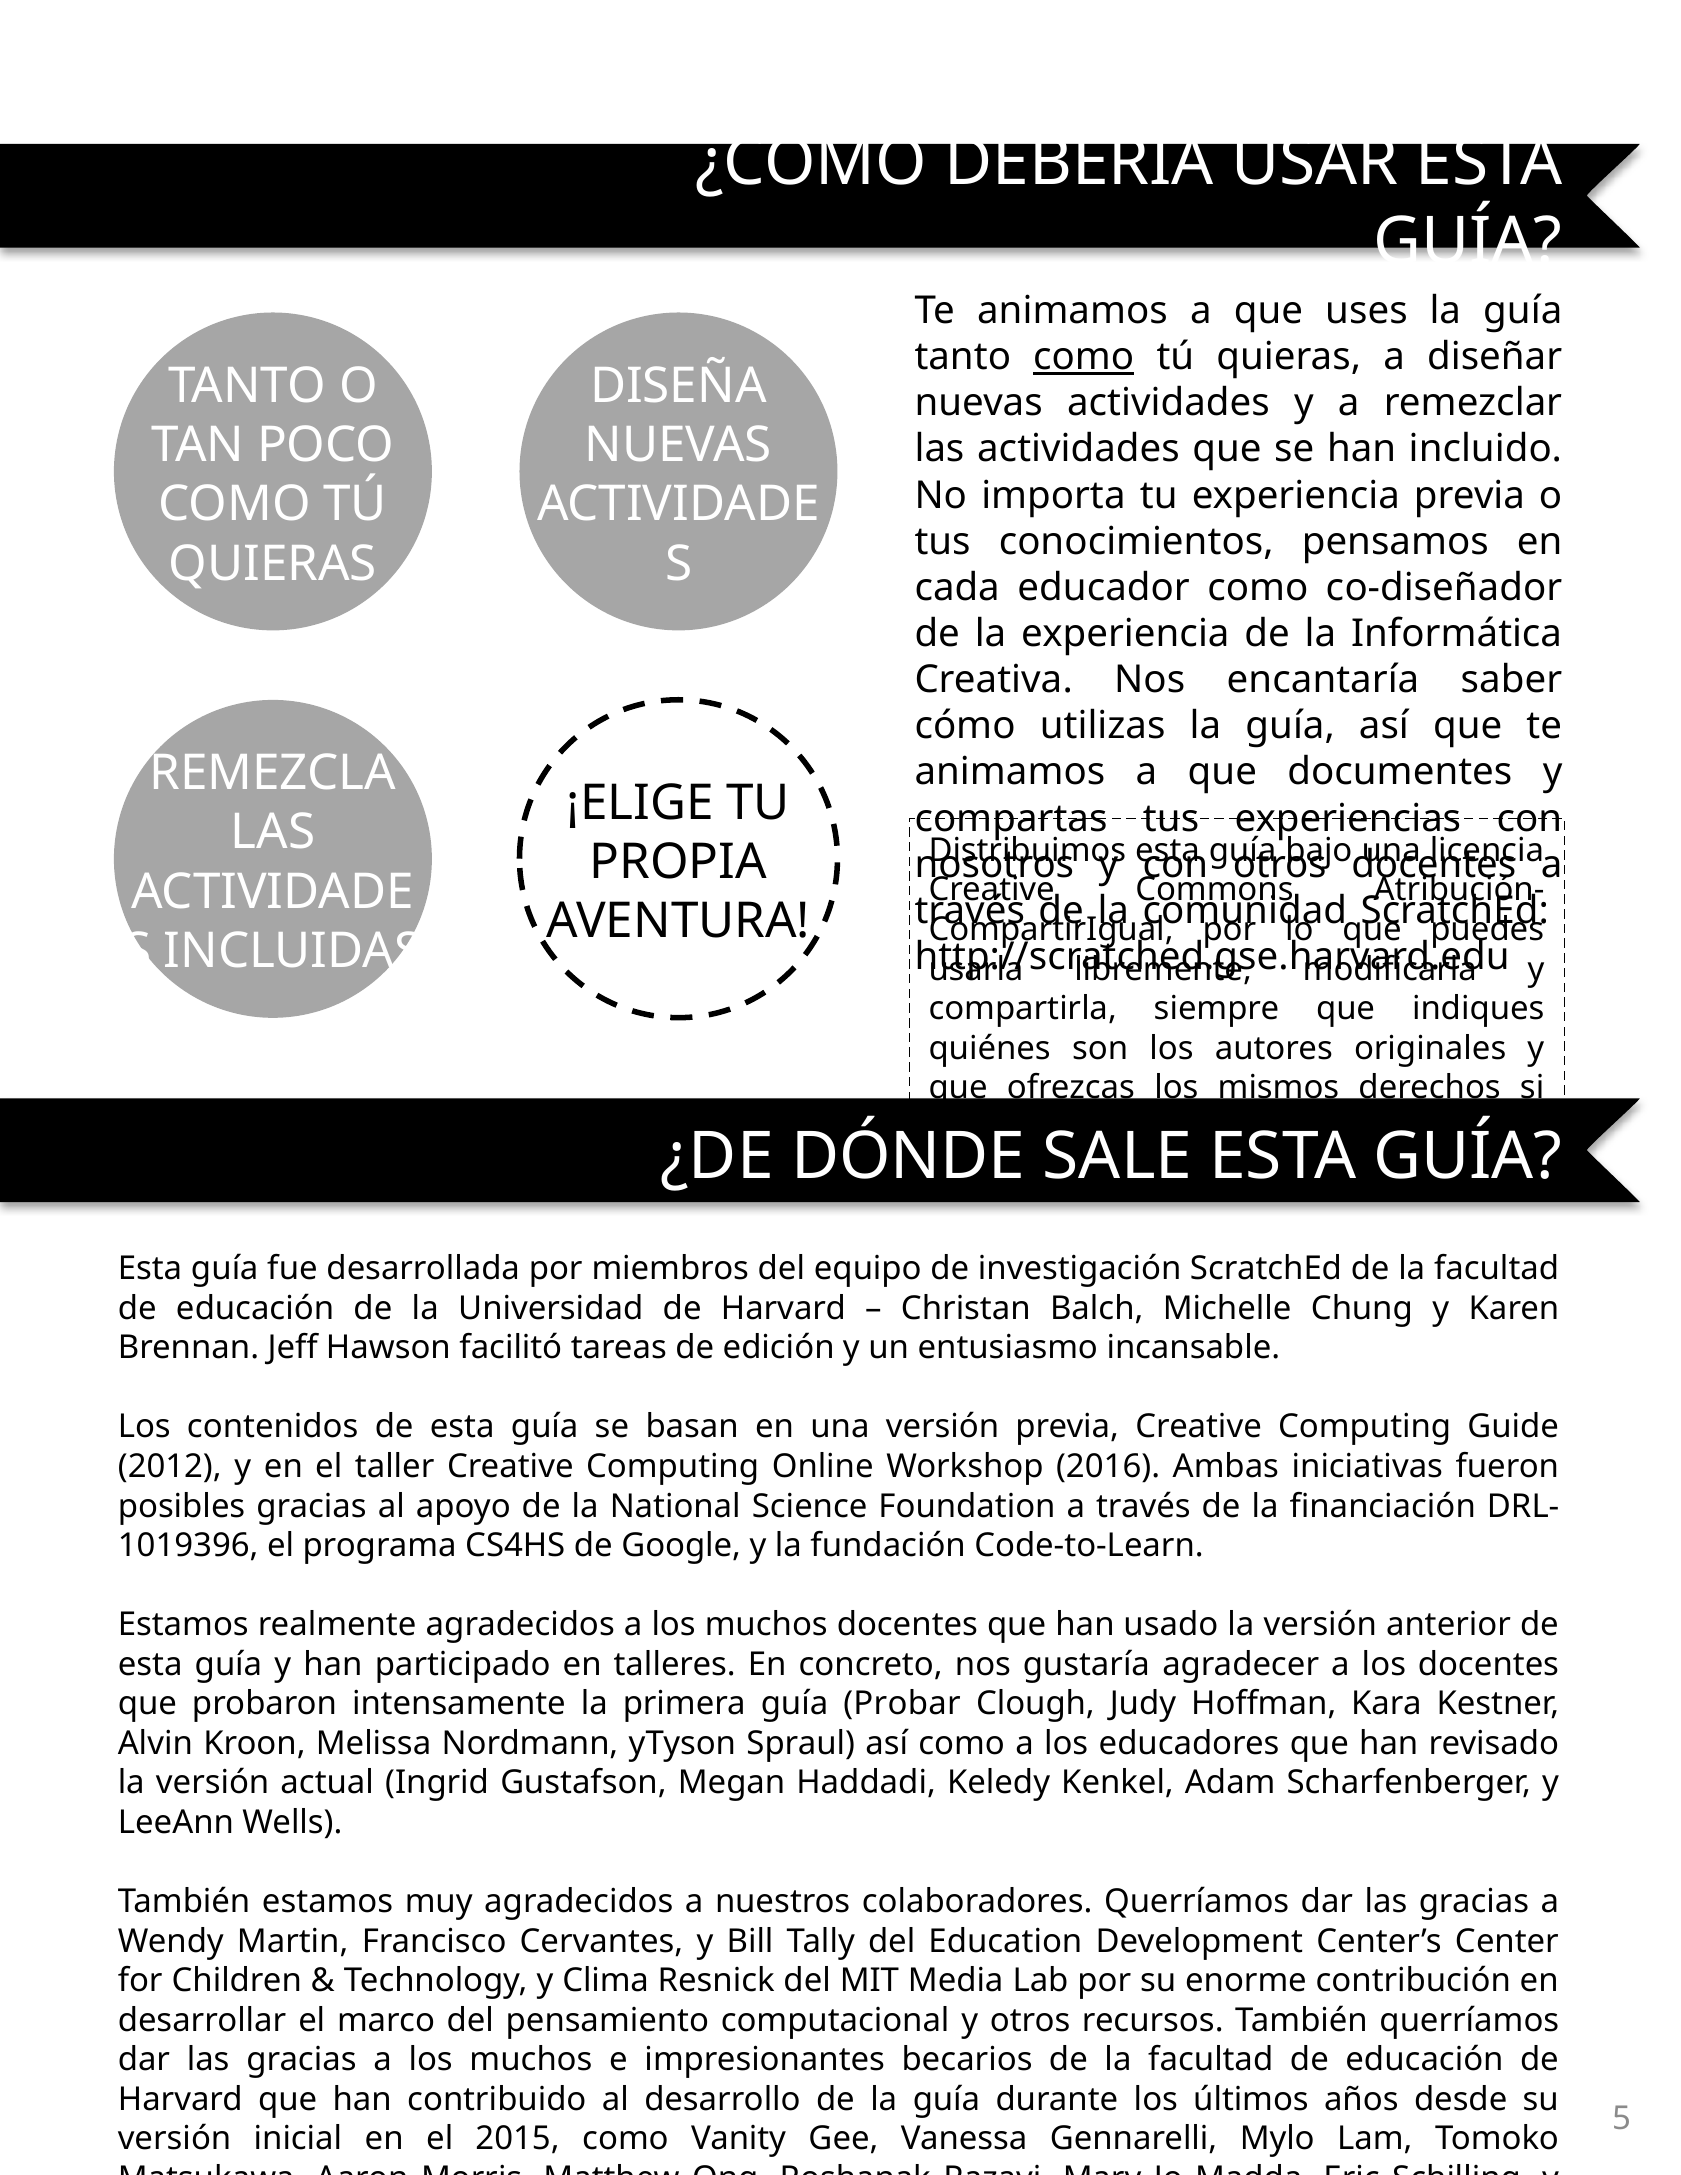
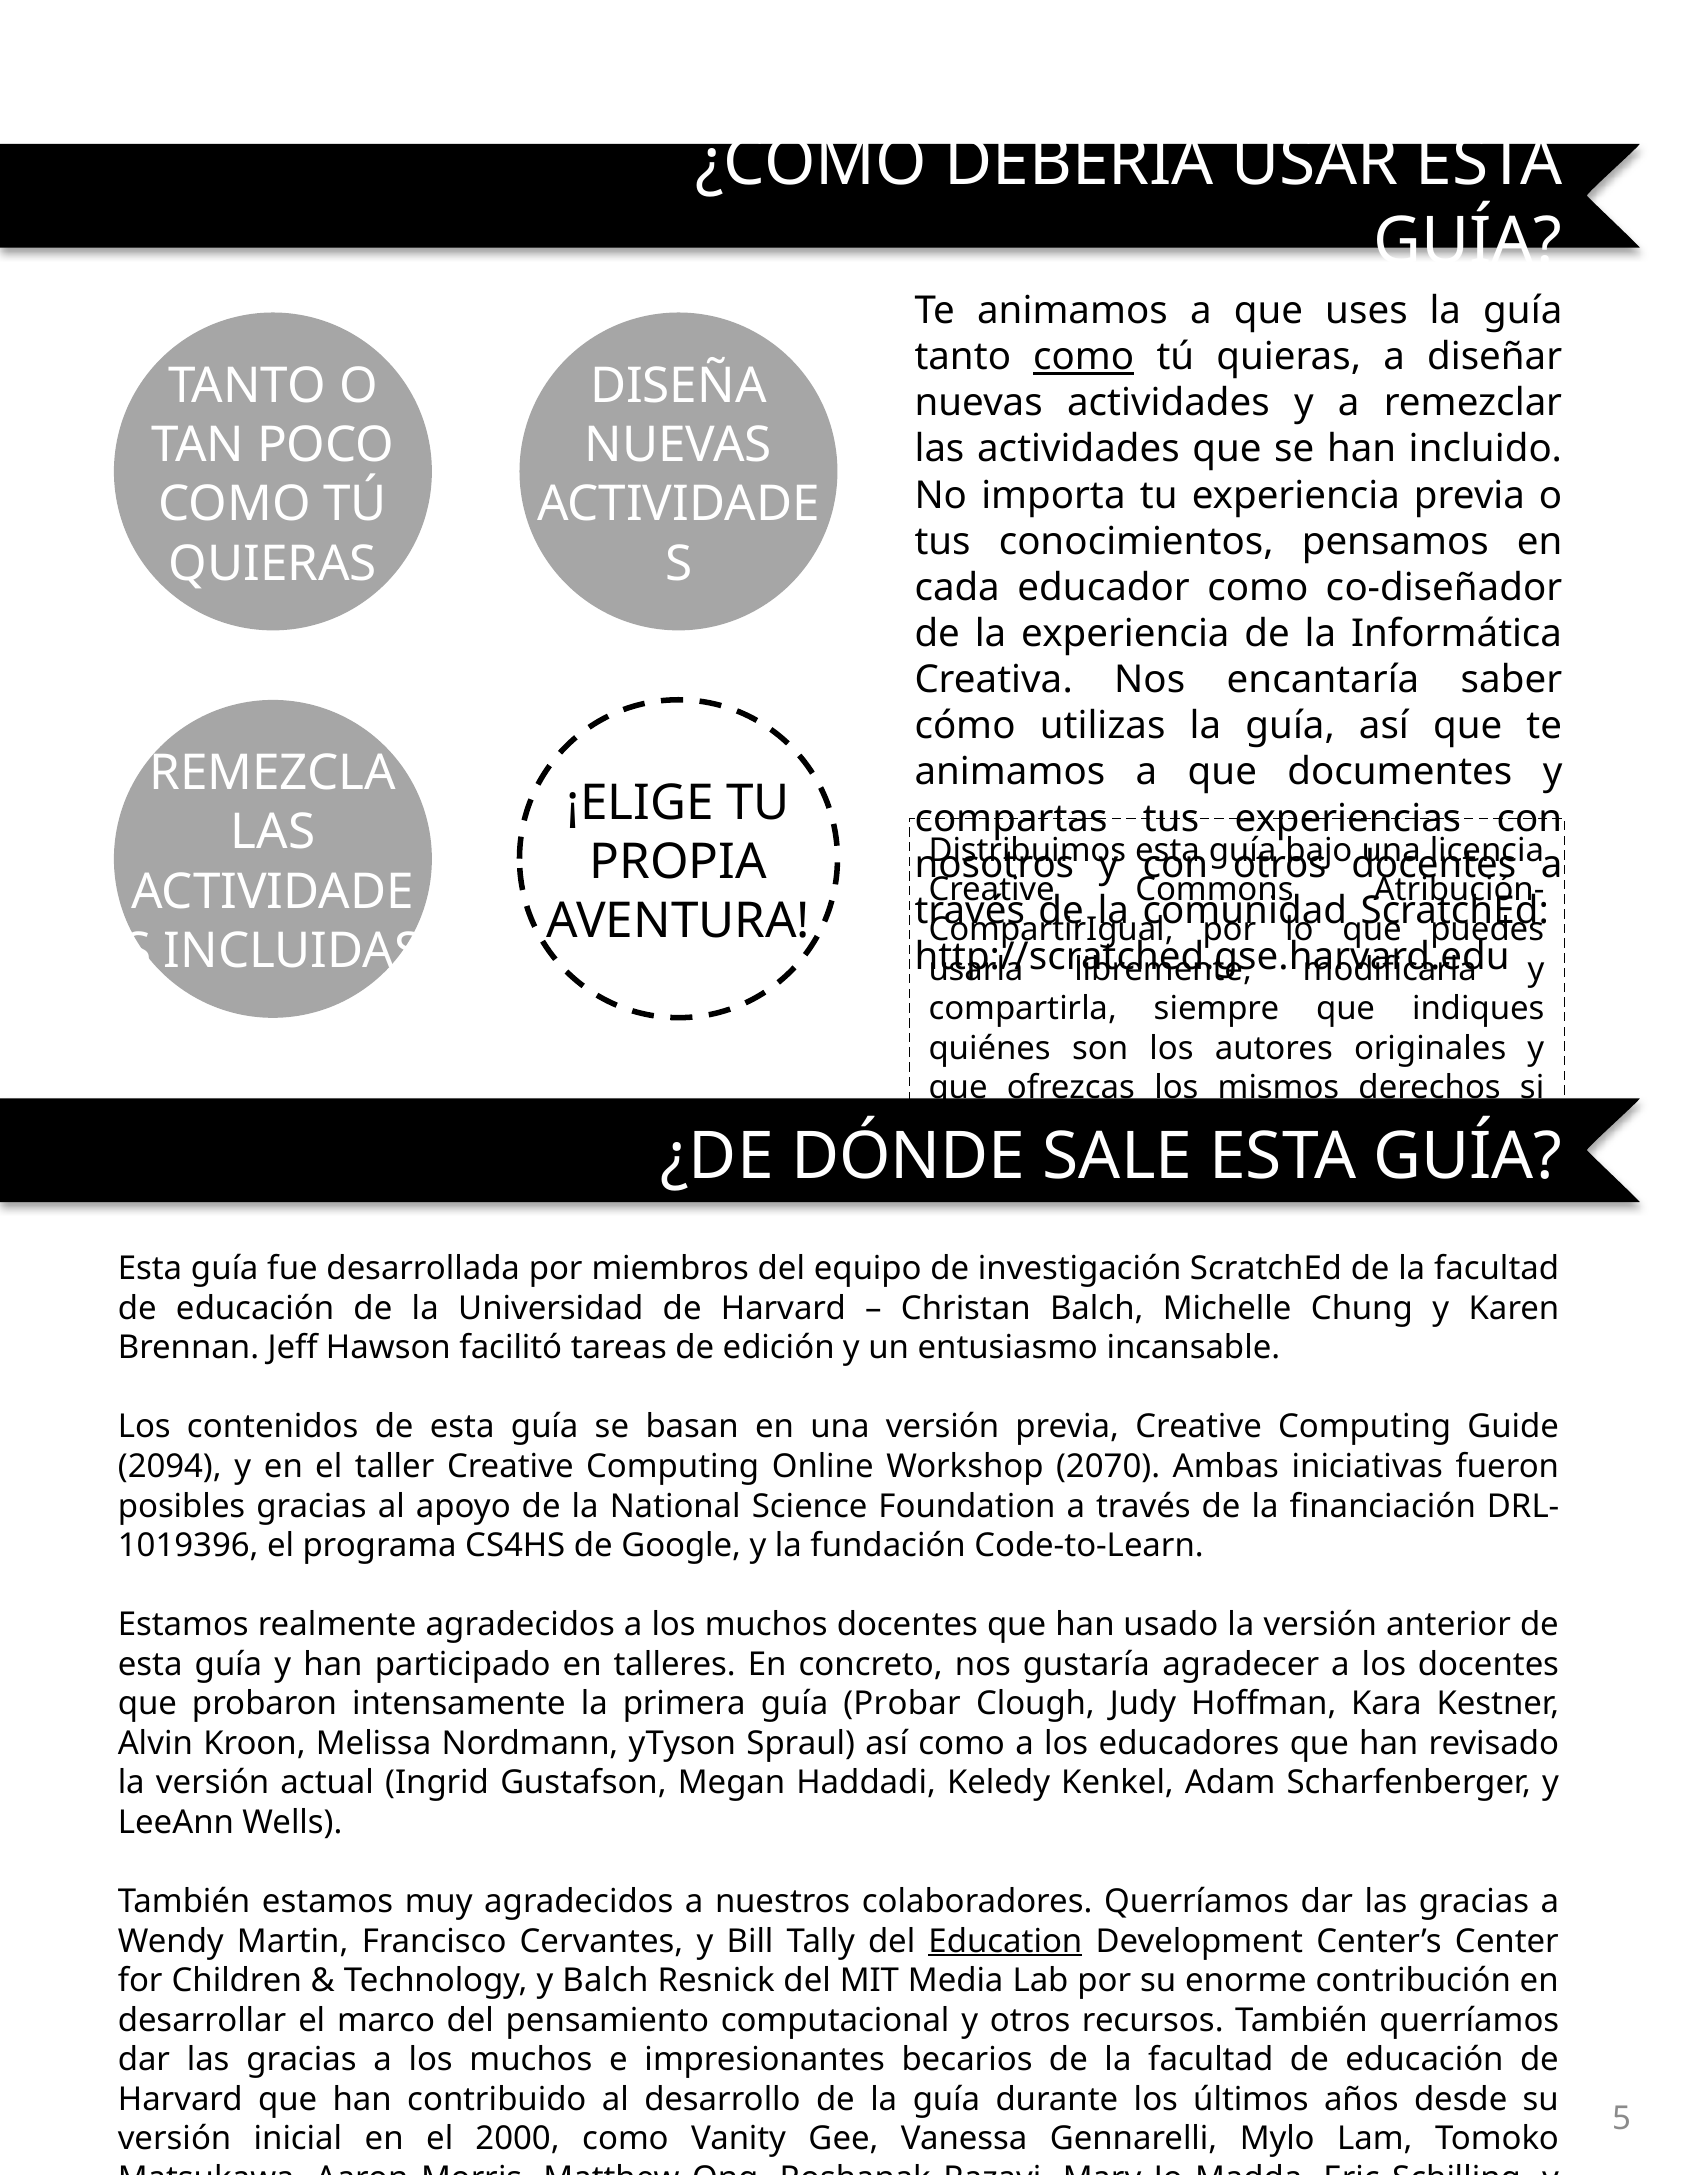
2012: 2012 -> 2094 (170, 1467)
2016: 2016 -> 2070 (1108, 1467)
Education underline: none -> present (1005, 1942)
y Clima: Clima -> Balch (605, 1981)
2015: 2015 -> 2000 (518, 2139)
